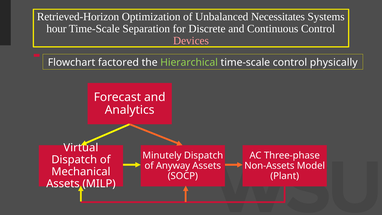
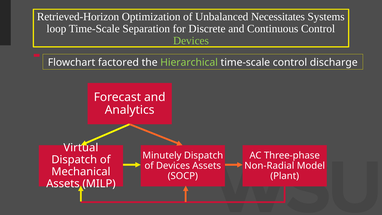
hour: hour -> loop (56, 29)
Devices colour: pink -> light green (191, 41)
physically: physically -> discharge (334, 62)
of Anyway: Anyway -> Devices (173, 166)
Non-Assets: Non-Assets -> Non-Radial (269, 166)
